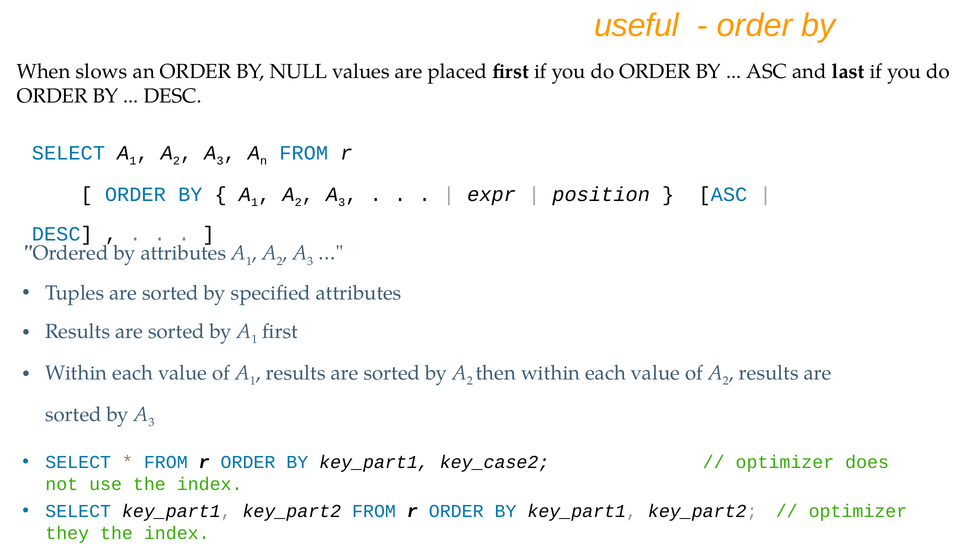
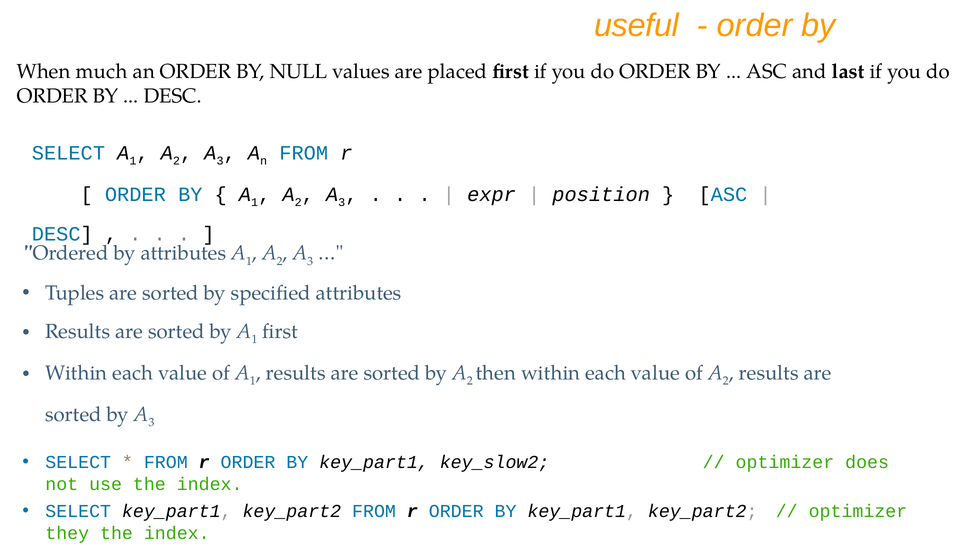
slows: slows -> much (102, 72)
key_case2: key_case2 -> key_slow2 (495, 462)
